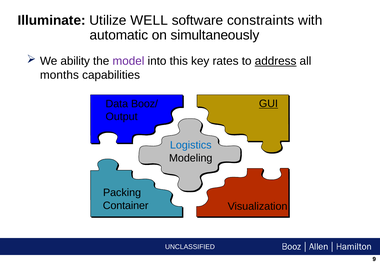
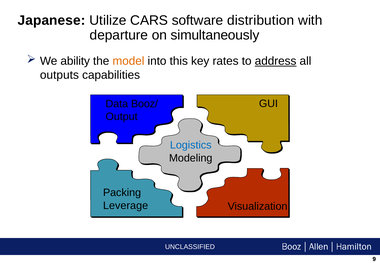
Illuminate: Illuminate -> Japanese (52, 20)
WELL: WELL -> CARS (149, 20)
constraints: constraints -> distribution (261, 20)
automatic: automatic -> departure (119, 35)
model colour: purple -> orange (128, 61)
months: months -> outputs (59, 75)
GUI underline: present -> none (268, 104)
Container: Container -> Leverage (126, 206)
